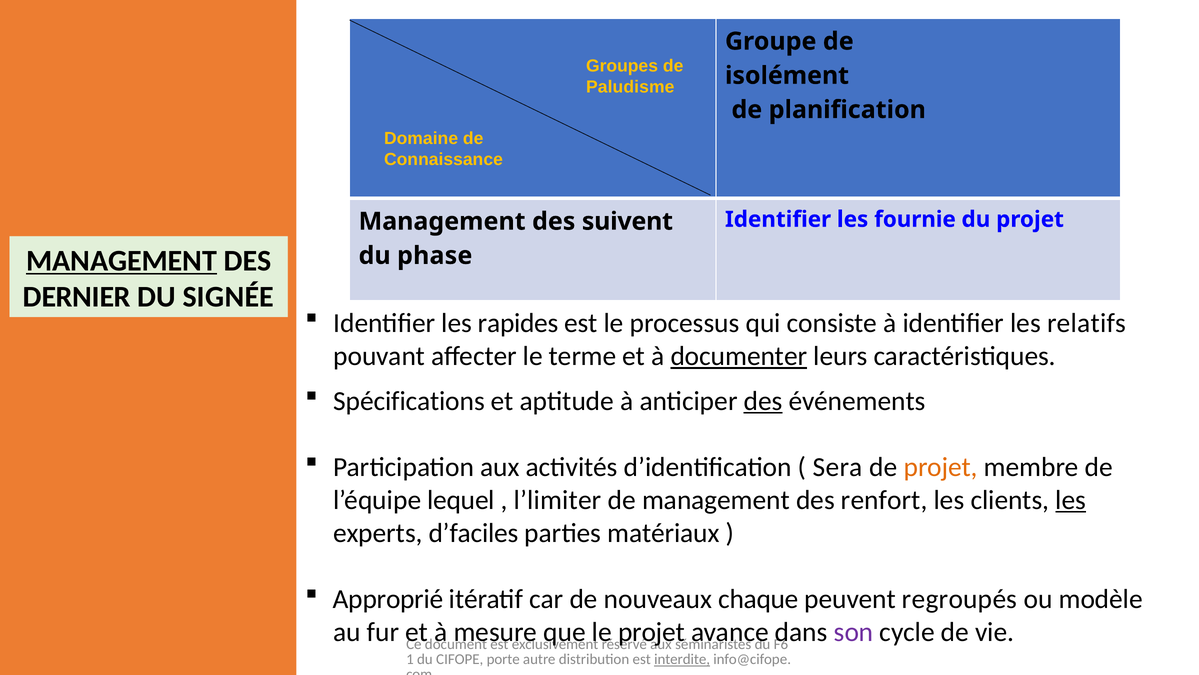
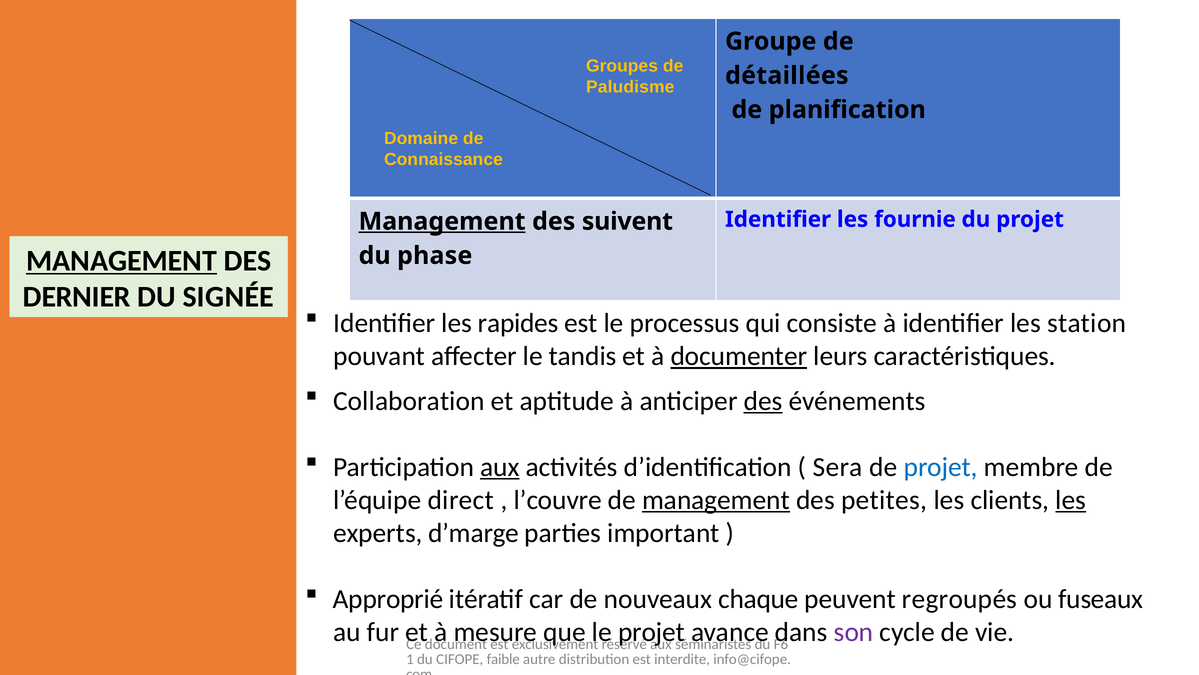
isolément: isolément -> détaillées (787, 76)
Management underline: none -> present (442, 221)
relatifs: relatifs -> station (1087, 323)
terme: terme -> tandis (583, 356)
Spécifications: Spécifications -> Collaboration (409, 401)
aux underline: none -> present (500, 467)
projet colour: orange -> blue (941, 467)
lequel: lequel -> direct (461, 500)
l’limiter: l’limiter -> l’couvre (558, 500)
management underline: none -> present (716, 500)
renfort: renfort -> petites (884, 500)
d’faciles: d’faciles -> d’marge (474, 533)
matériaux: matériaux -> important (663, 533)
modèle: modèle -> fuseaux (1101, 599)
porte: porte -> faible (503, 659)
interdite underline: present -> none (682, 659)
